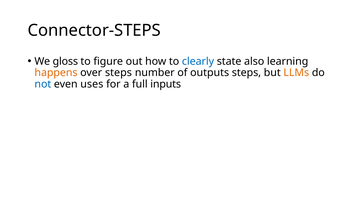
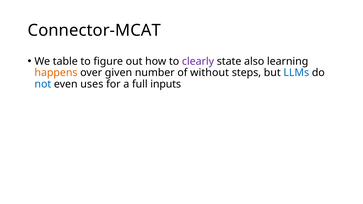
Connector-STEPS: Connector-STEPS -> Connector-MCAT (94, 30)
gloss: gloss -> table (65, 61)
clearly colour: blue -> purple (198, 61)
over steps: steps -> given (118, 73)
outputs: outputs -> without (210, 73)
LLMs colour: orange -> blue (296, 73)
